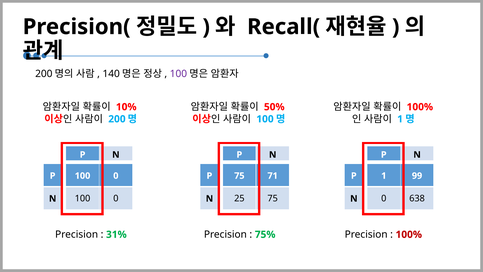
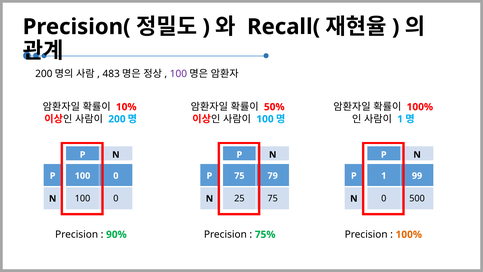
140: 140 -> 483 (111, 74)
71: 71 -> 79 (273, 176)
638: 638 -> 500 (417, 198)
31%: 31% -> 90% (116, 234)
100% colour: red -> orange (409, 234)
